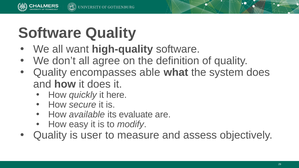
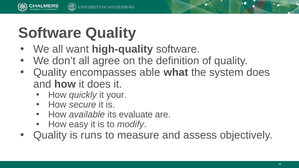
here: here -> your (117, 95)
user: user -> runs (91, 135)
